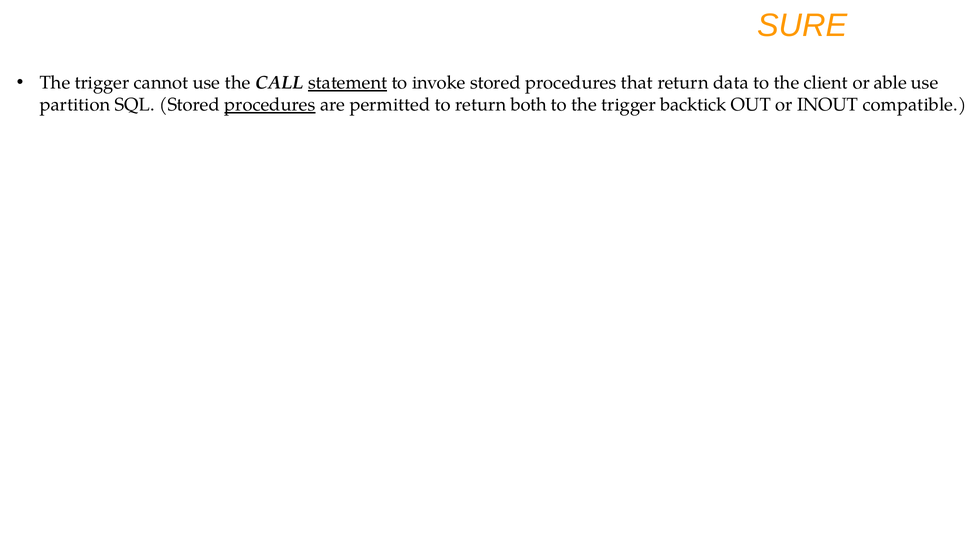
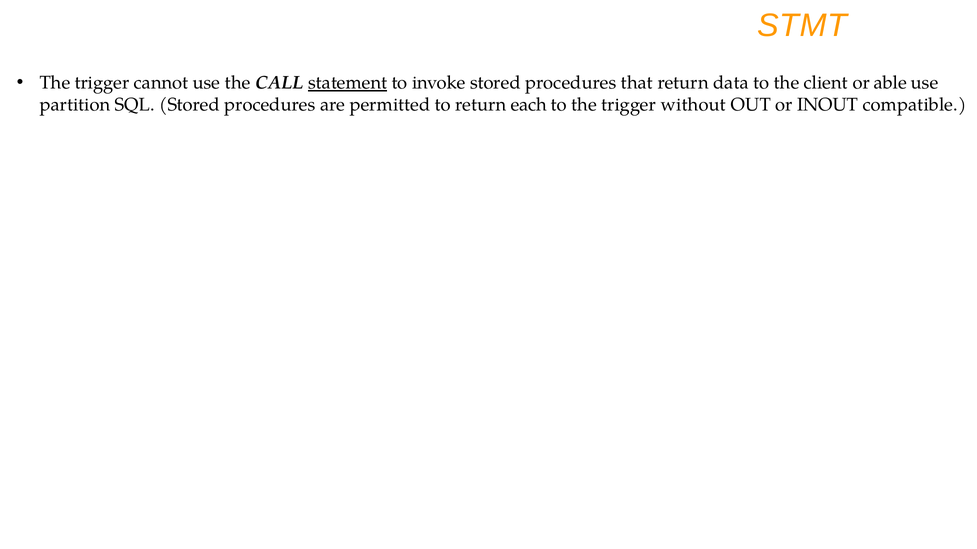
SURE: SURE -> STMT (802, 25)
procedures underline: present -> none (270, 105)
both: both -> each (529, 105)
backtick: backtick -> without (693, 105)
